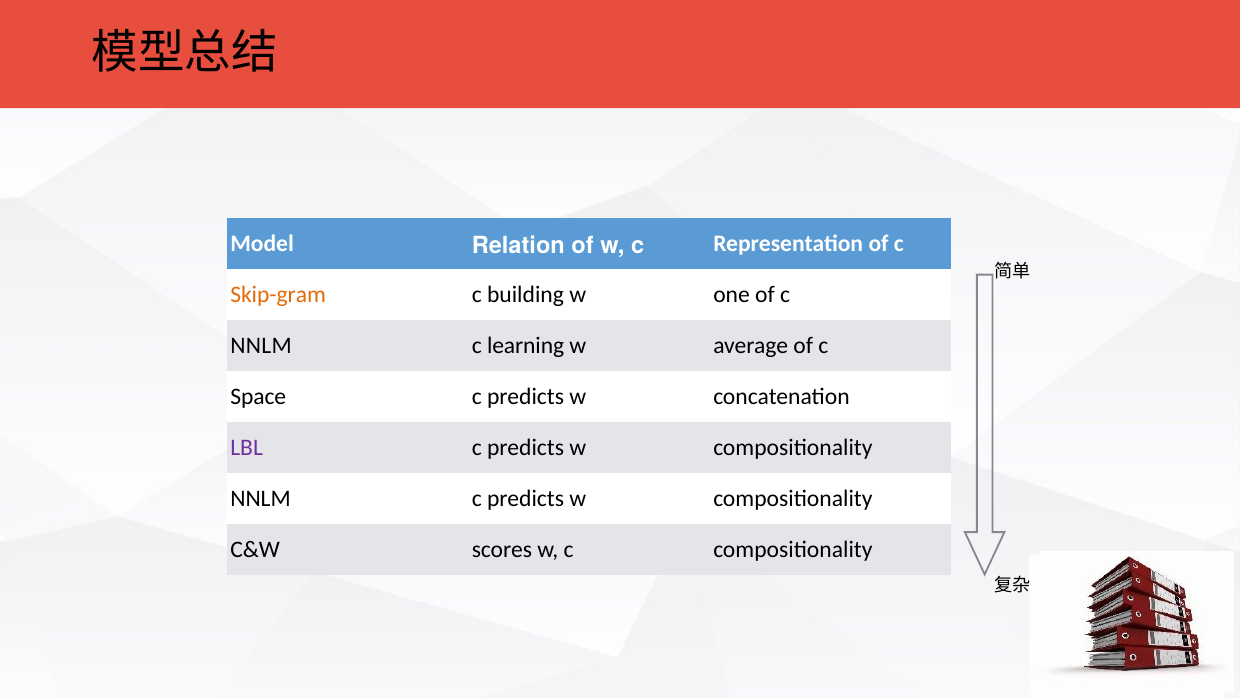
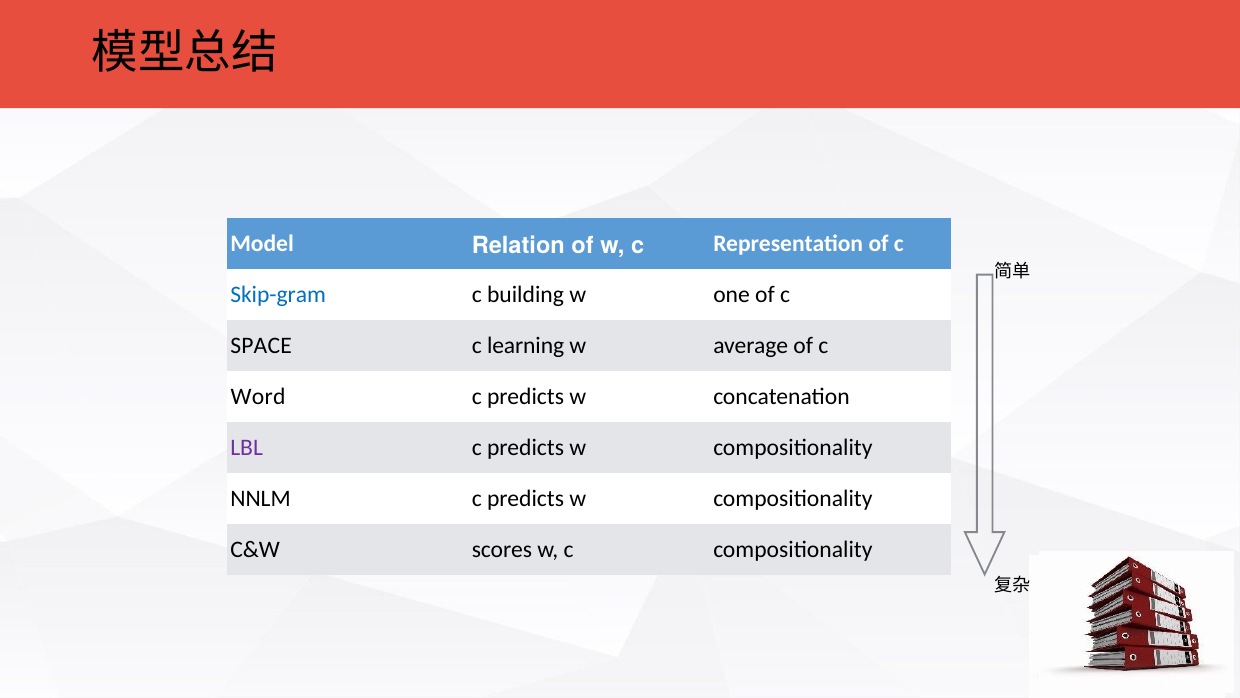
Skip-gram colour: orange -> blue (278, 294)
NNLM: NNLM -> SPACE (261, 345)
Space: Space -> Word (258, 396)
